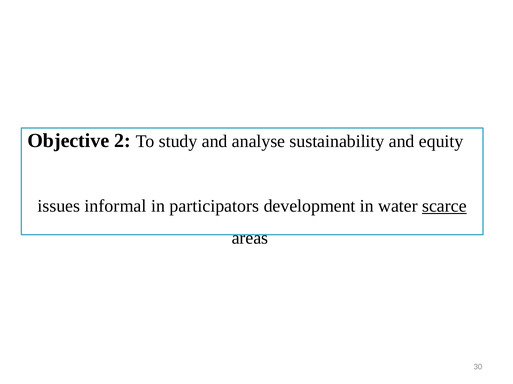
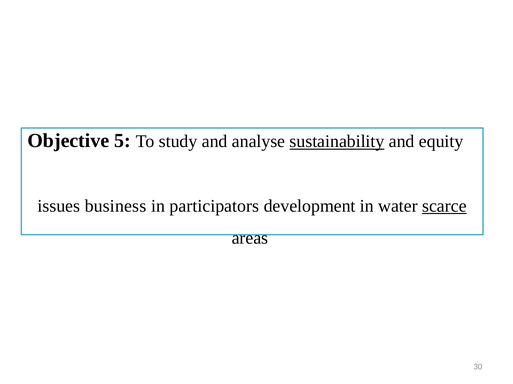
2: 2 -> 5 (123, 141)
sustainability underline: none -> present (337, 142)
informal: informal -> business (116, 206)
